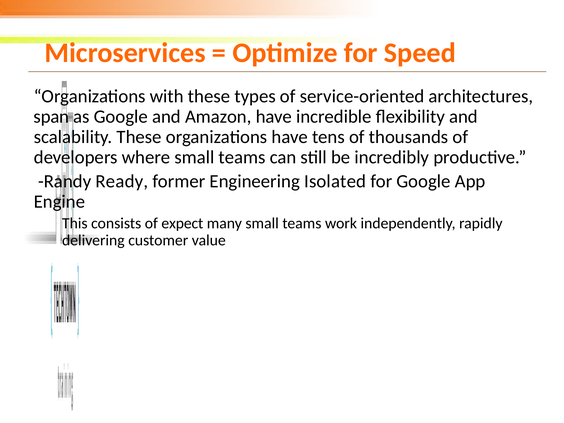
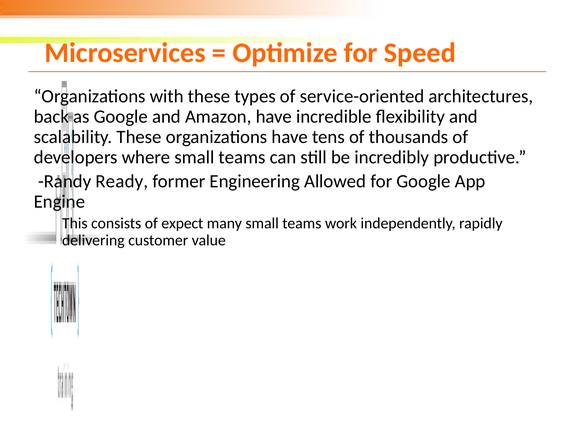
span: span -> back (51, 117)
Isolated: Isolated -> Allowed (335, 181)
